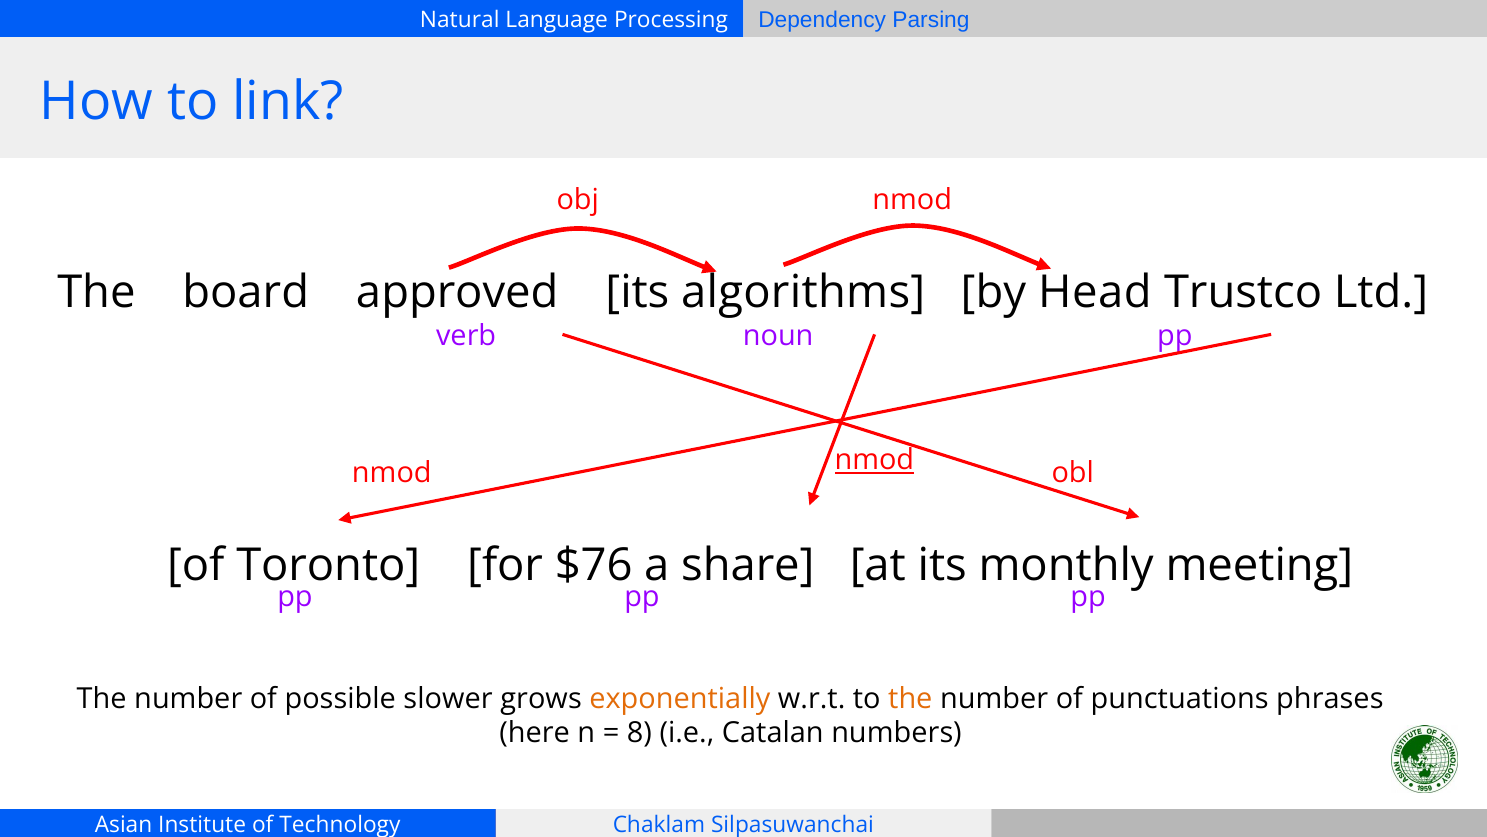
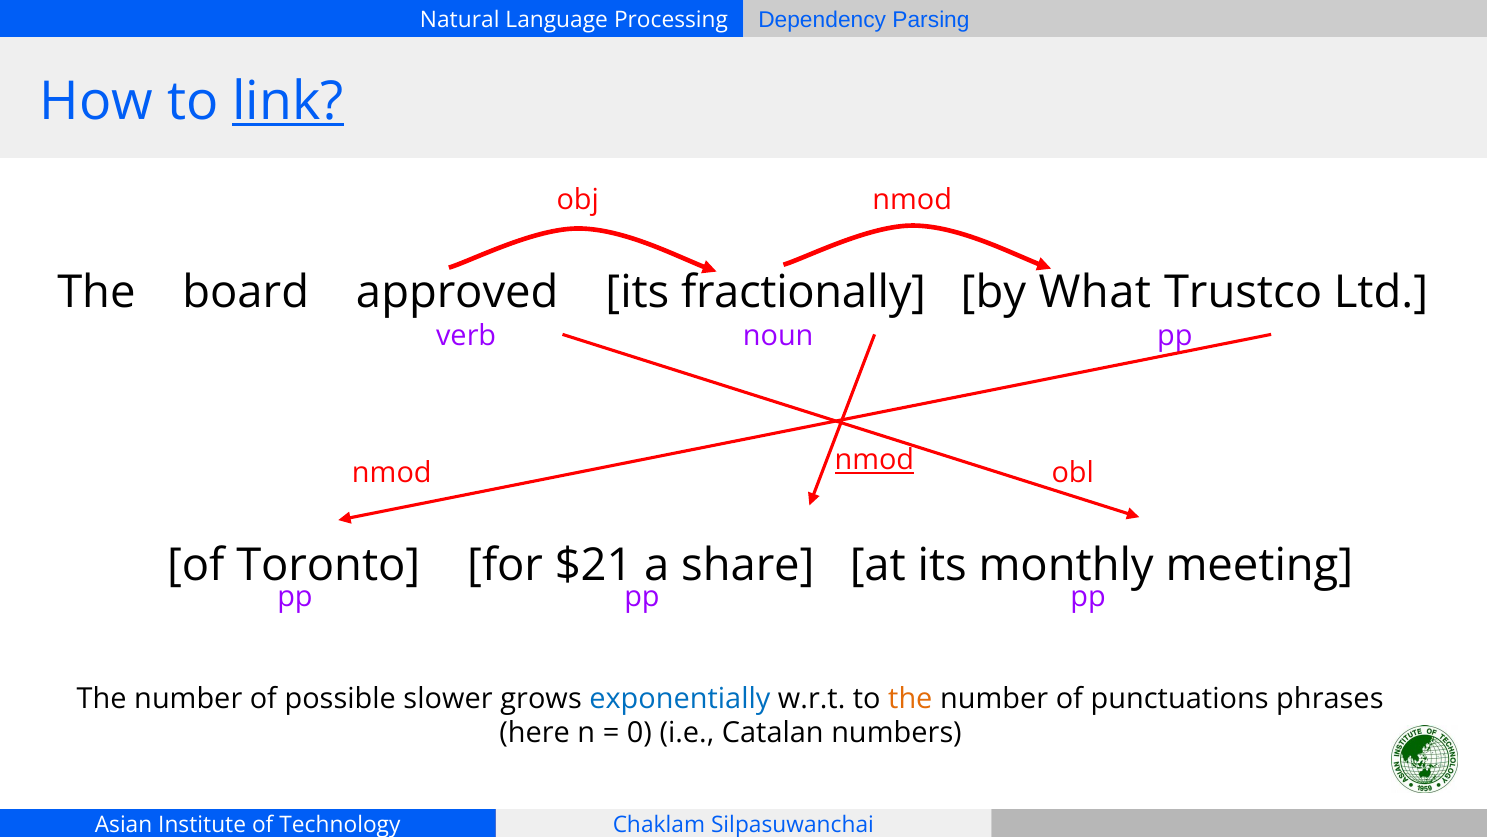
link underline: none -> present (288, 101)
algorithms: algorithms -> fractionally (804, 293)
Head: Head -> What (1095, 293)
$76: $76 -> $21 (594, 565)
exponentially colour: orange -> blue (680, 698)
8: 8 -> 0 (639, 733)
